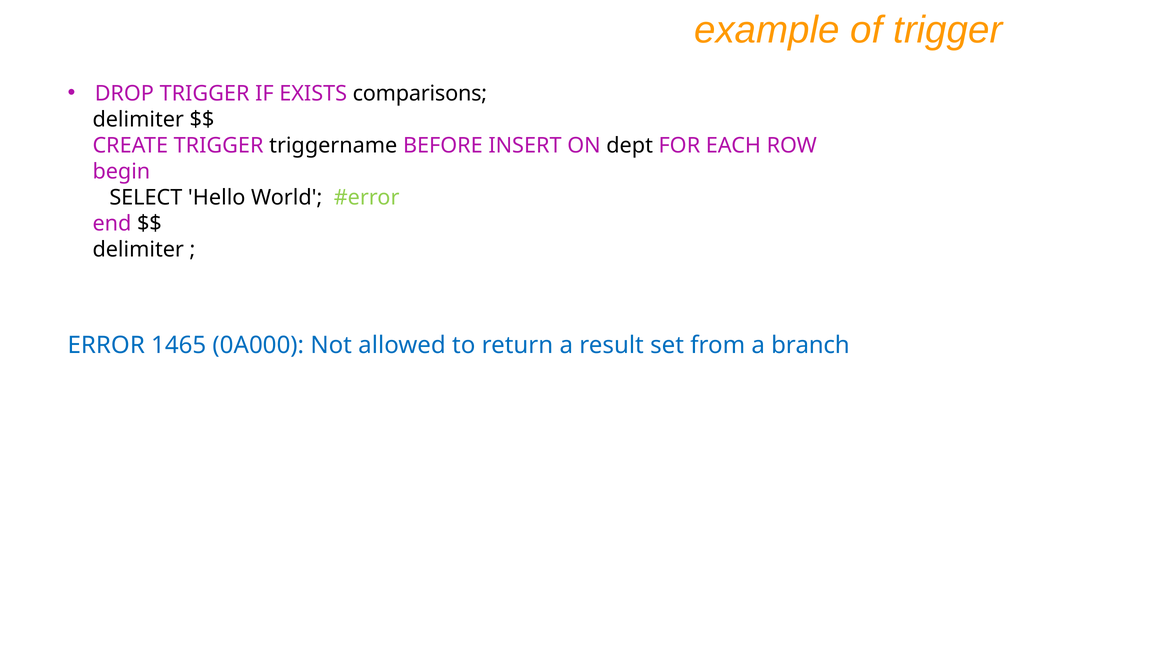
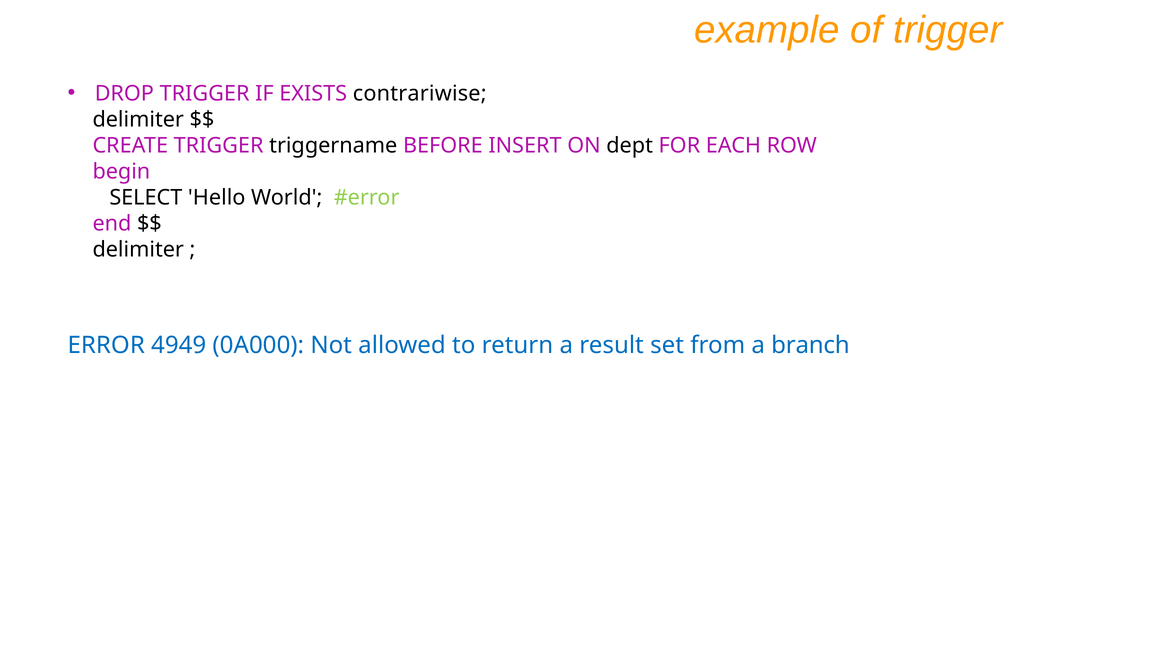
comparisons: comparisons -> contrariwise (420, 93)
1465: 1465 -> 4949 (179, 346)
